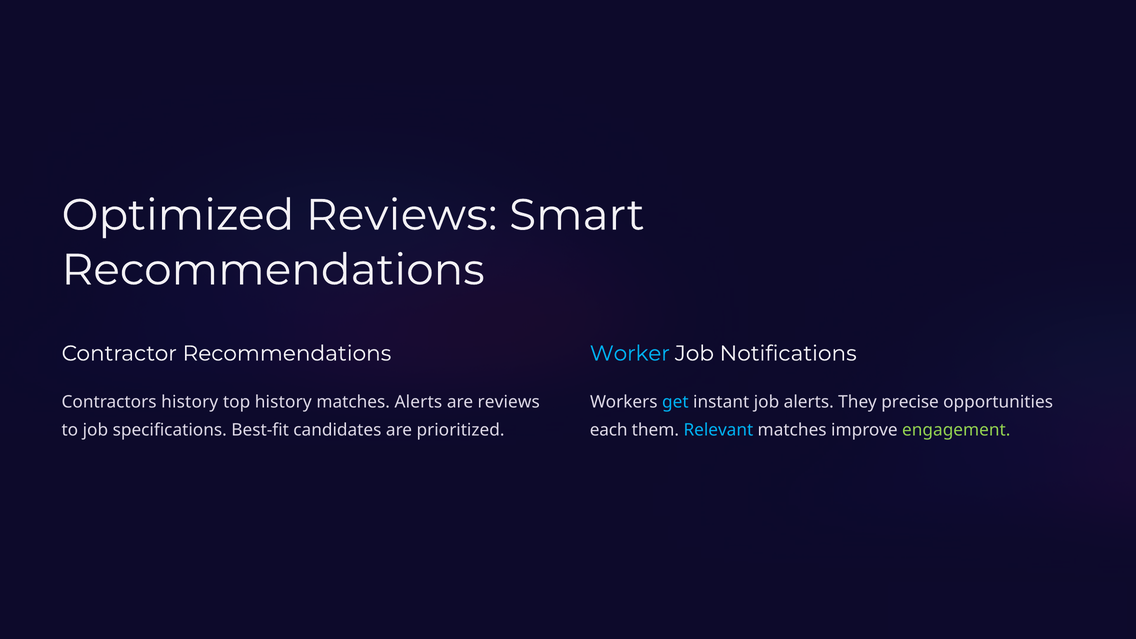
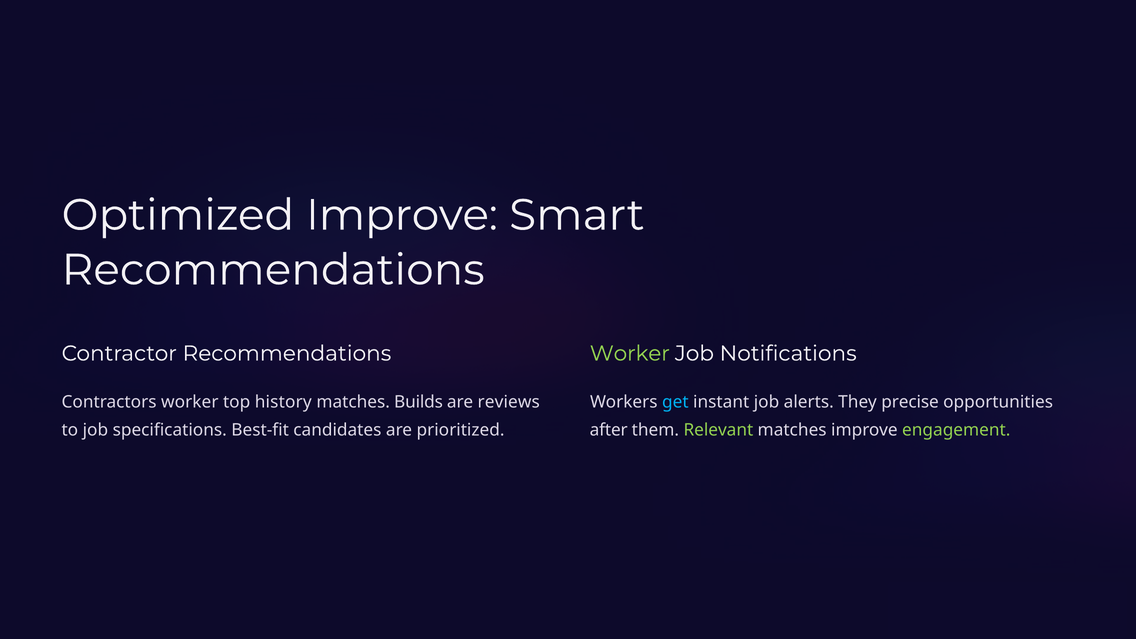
Optimized Reviews: Reviews -> Improve (402, 215)
Worker colour: light blue -> light green (630, 353)
Contractors history: history -> worker (190, 402)
matches Alerts: Alerts -> Builds (419, 402)
each: each -> after (609, 430)
Relevant colour: light blue -> light green (718, 430)
